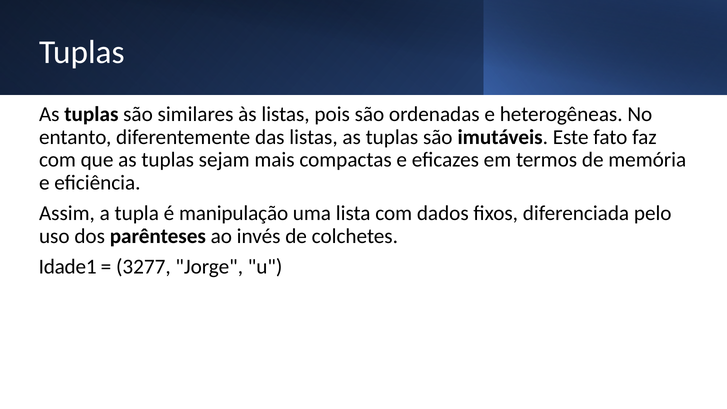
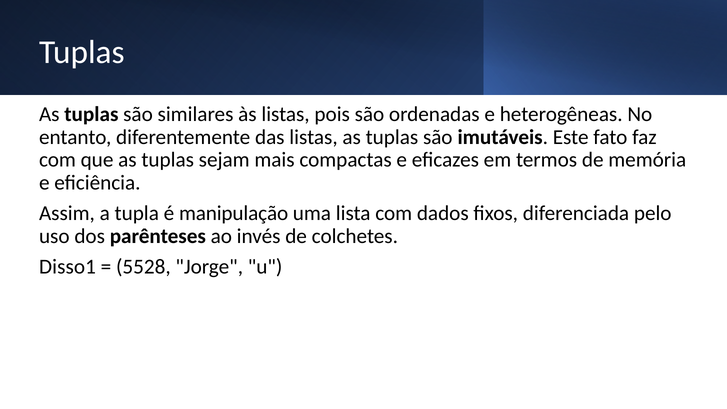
Idade1: Idade1 -> Disso1 (67, 267)
3277: 3277 -> 5528 (143, 267)
